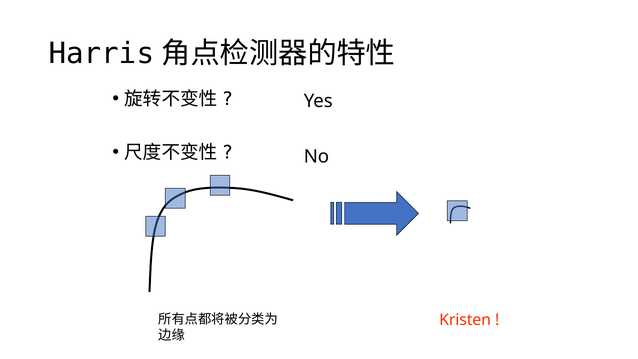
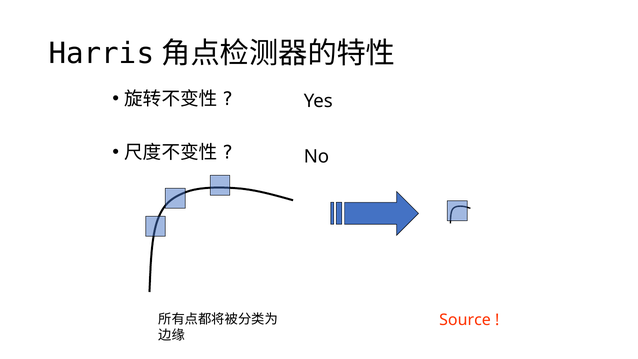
Kristen: Kristen -> Source (465, 320)
